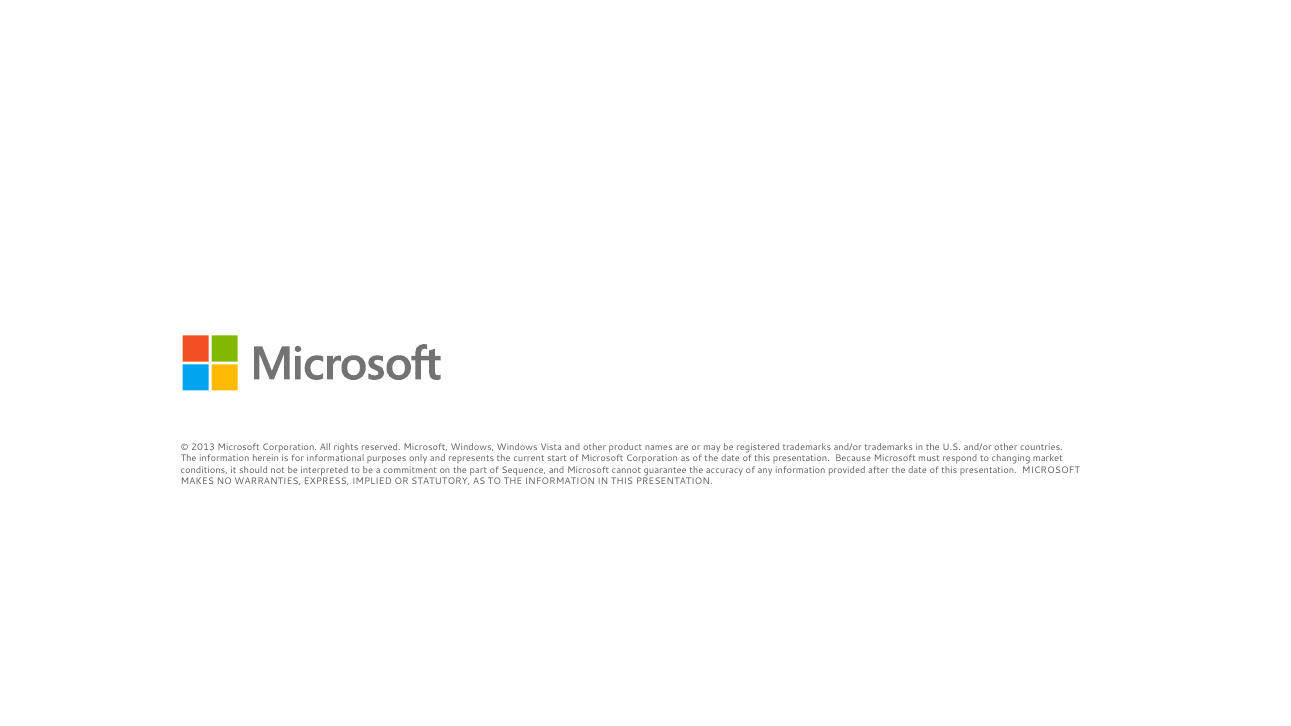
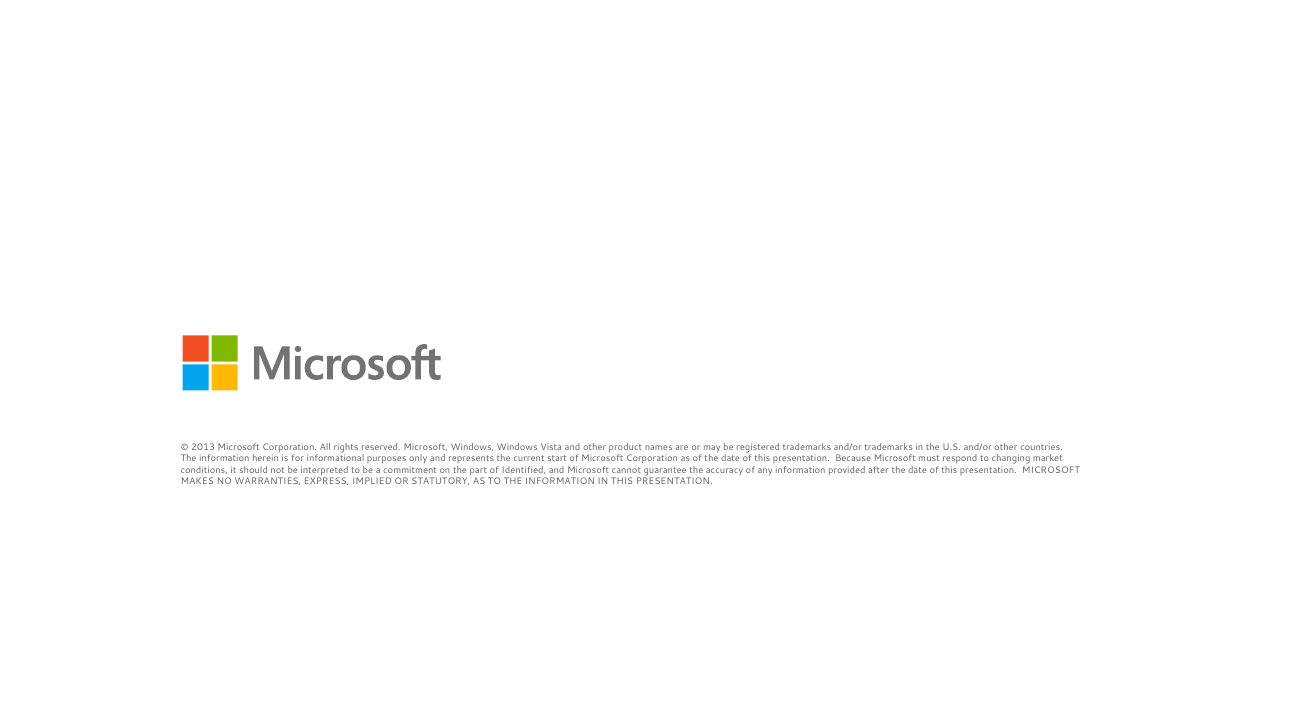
Sequence: Sequence -> Identified (524, 470)
